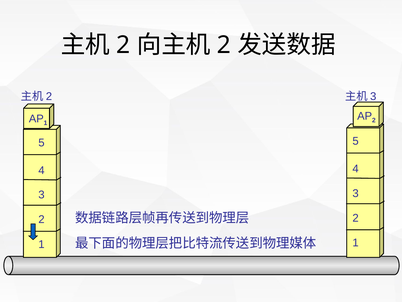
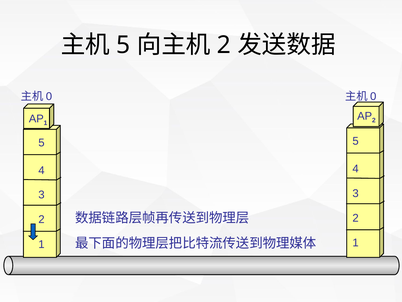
2: 2 -> 5 (123, 45)
2: 2 -> 0 (49, 96)
3: 3 -> 0 (373, 96)
